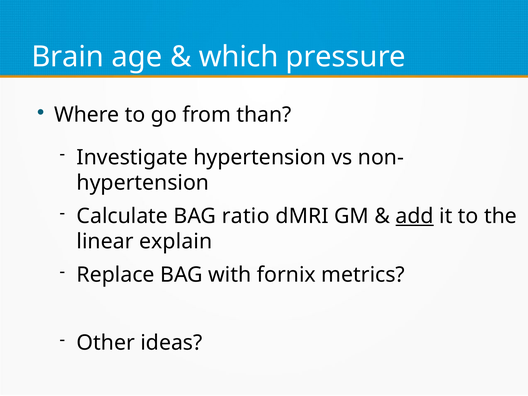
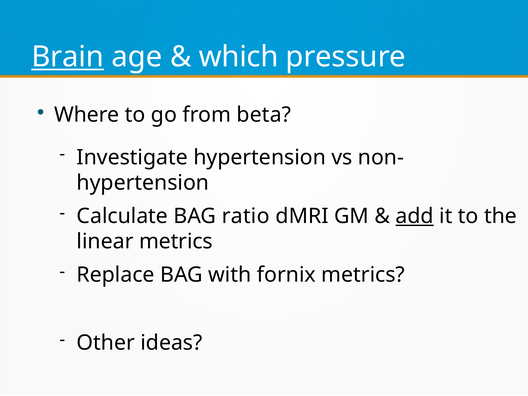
Brain underline: none -> present (68, 57)
than: than -> beta (264, 115)
linear explain: explain -> metrics (176, 242)
